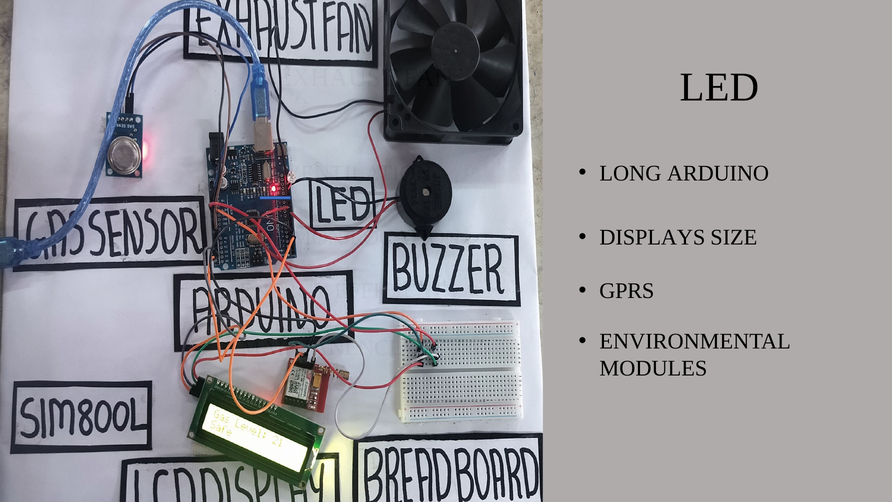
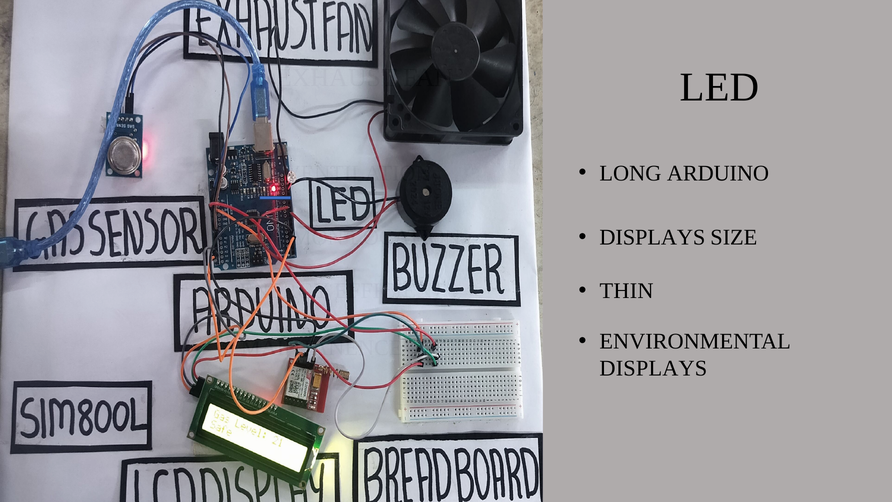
GPRS: GPRS -> THIN (627, 291)
MODULES: MODULES -> DISPLAYS (653, 368)
